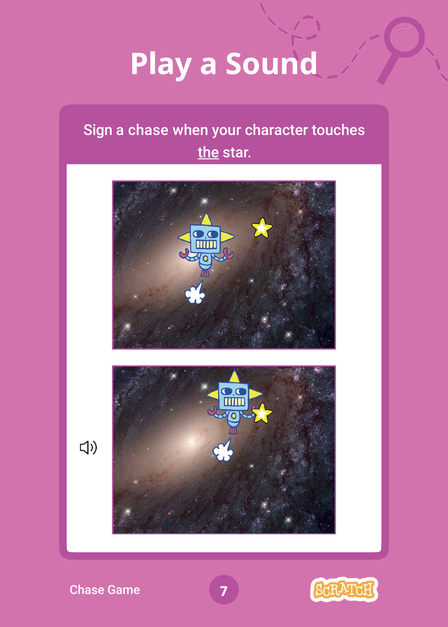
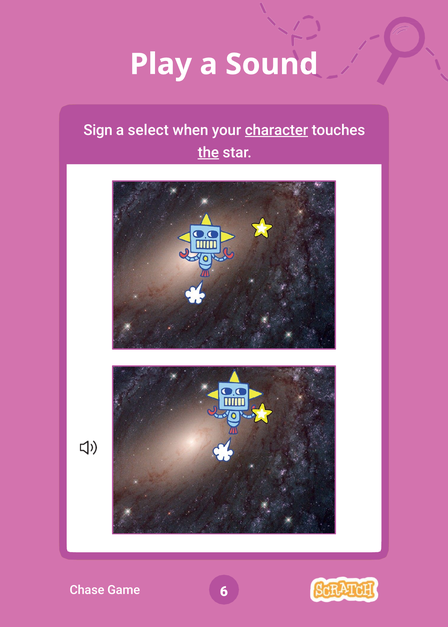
a chase: chase -> select (148, 130)
character underline: none -> present (277, 130)
7: 7 -> 6 (224, 592)
